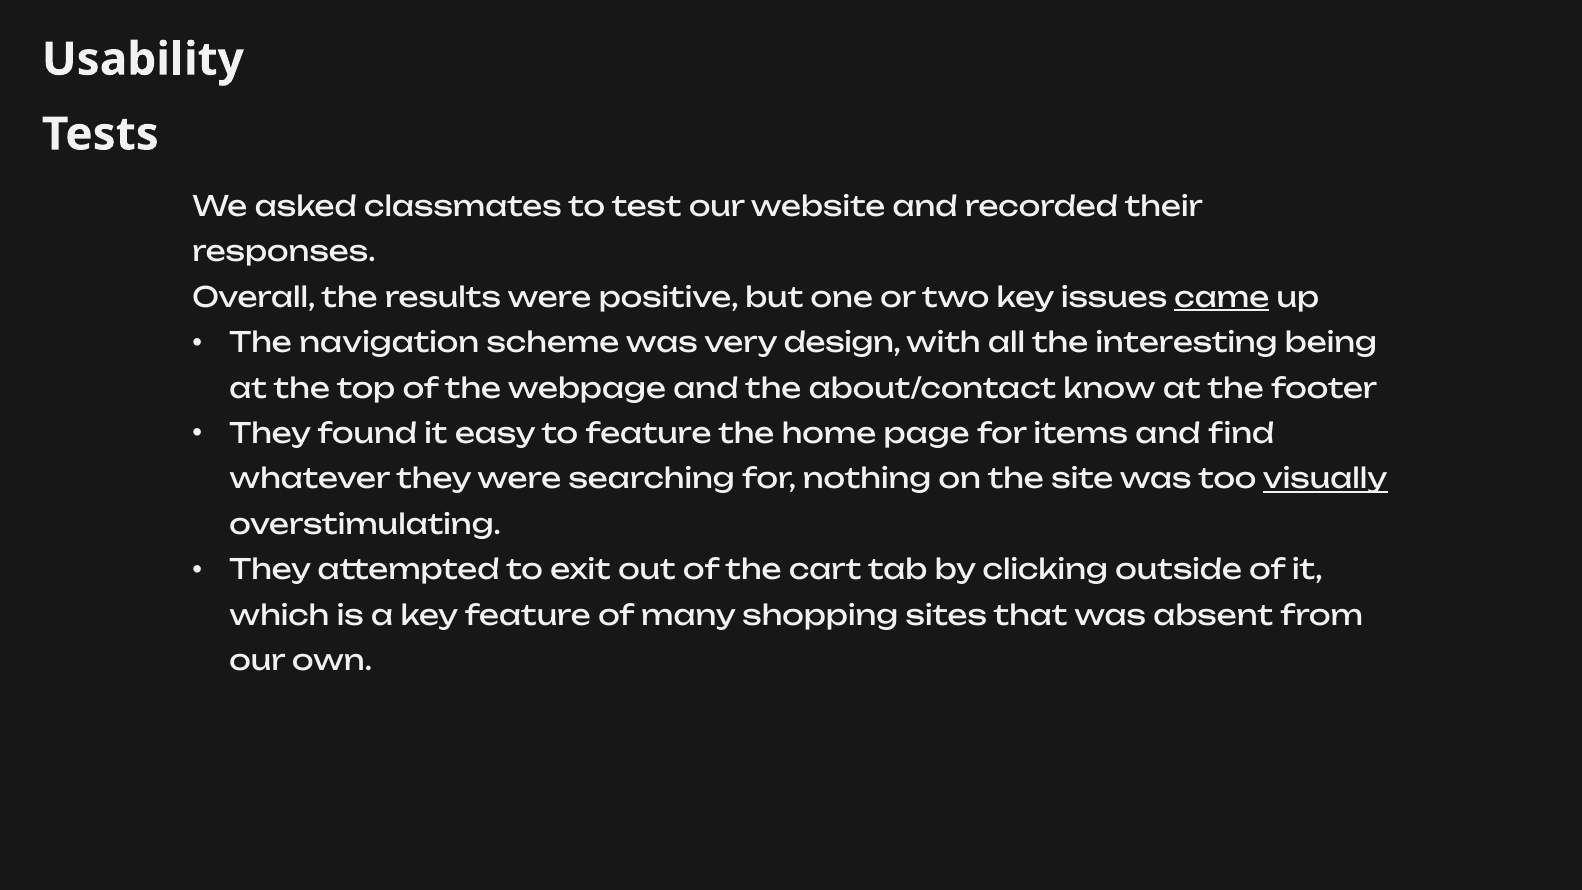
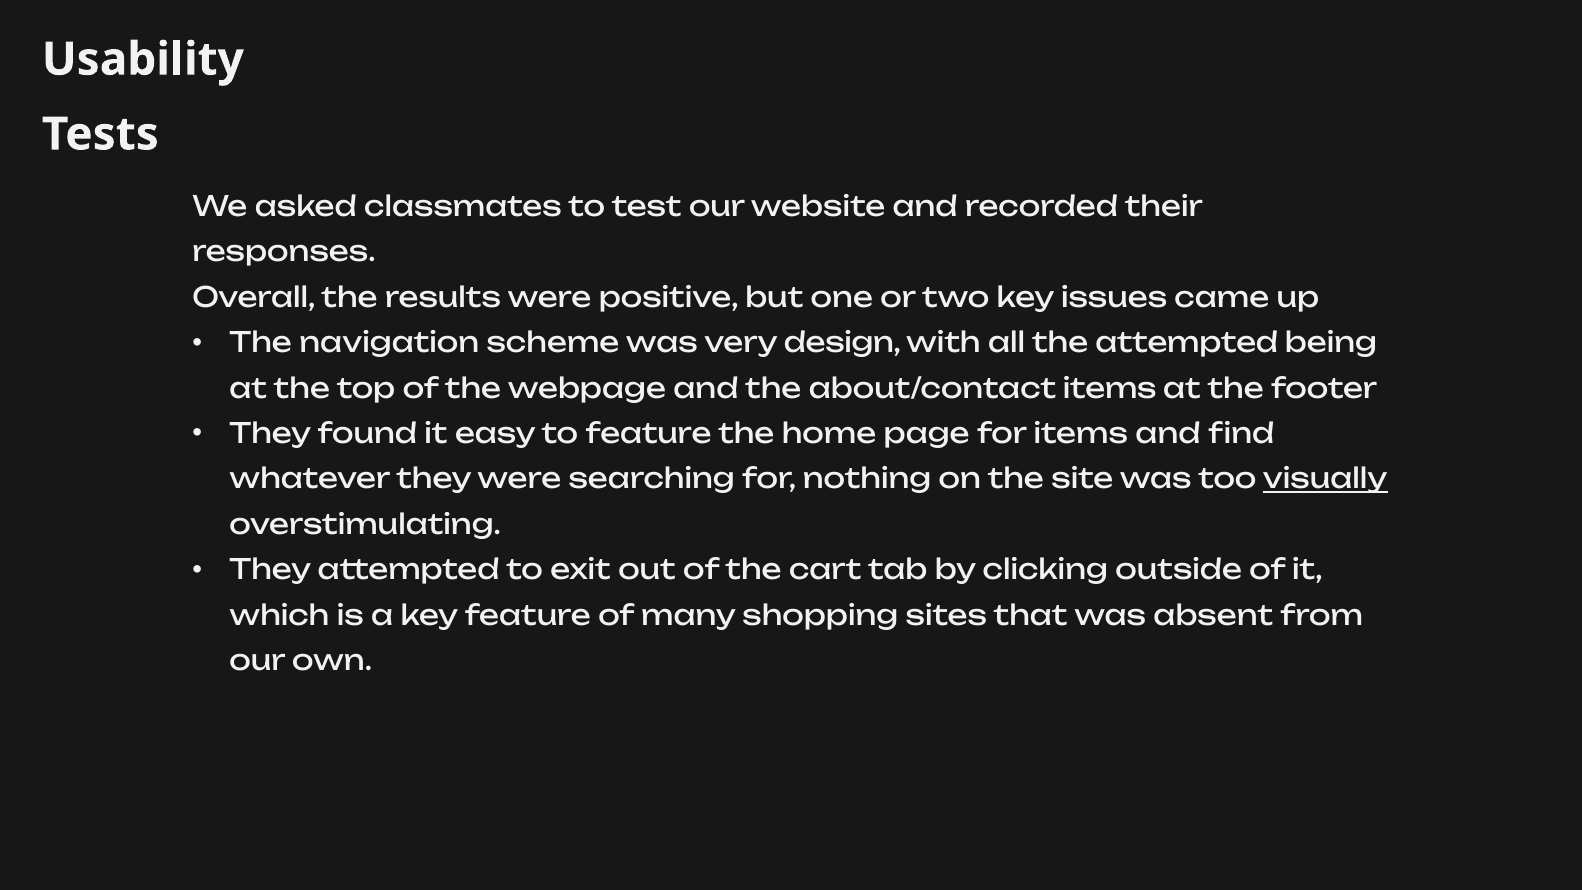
came underline: present -> none (1222, 298)
the interesting: interesting -> attempted (1187, 343)
about/contact know: know -> items (1110, 389)
